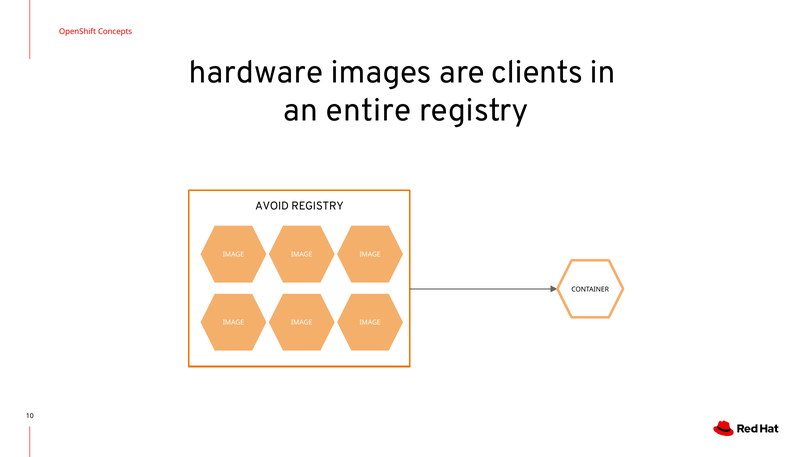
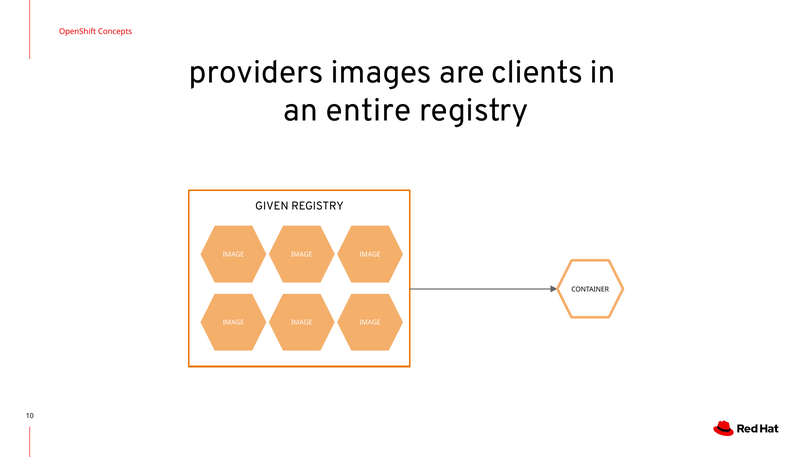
hardware: hardware -> providers (256, 72)
AVOID: AVOID -> GIVEN (272, 206)
